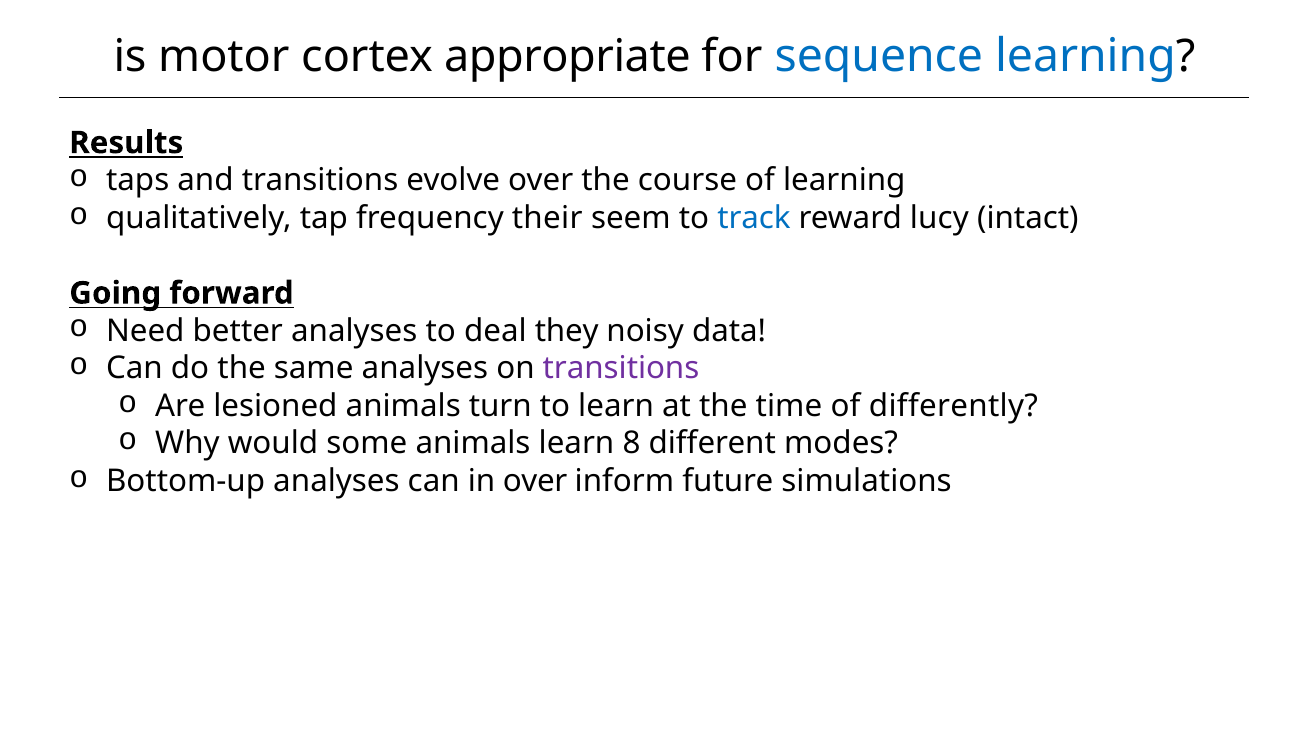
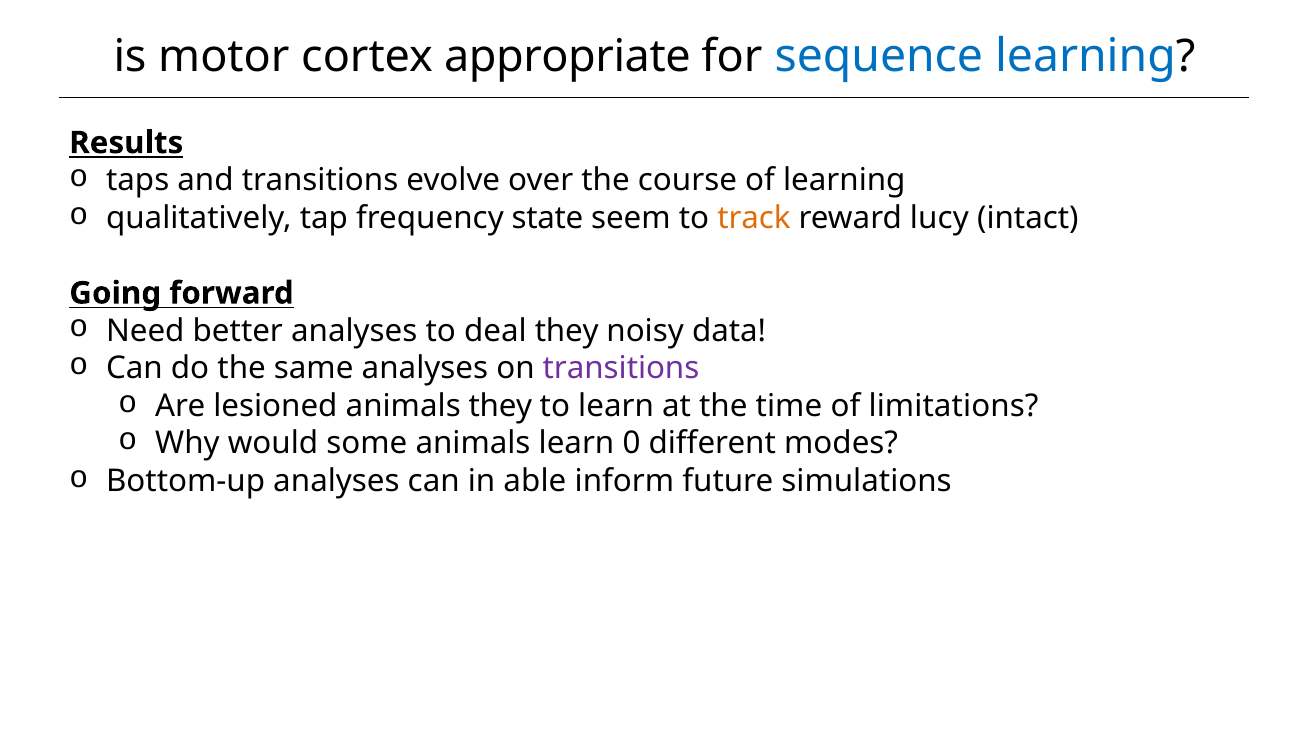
their: their -> state (547, 218)
track colour: blue -> orange (754, 218)
animals turn: turn -> they (500, 406)
differently: differently -> limitations (954, 406)
8: 8 -> 0 (632, 444)
in over: over -> able (535, 481)
